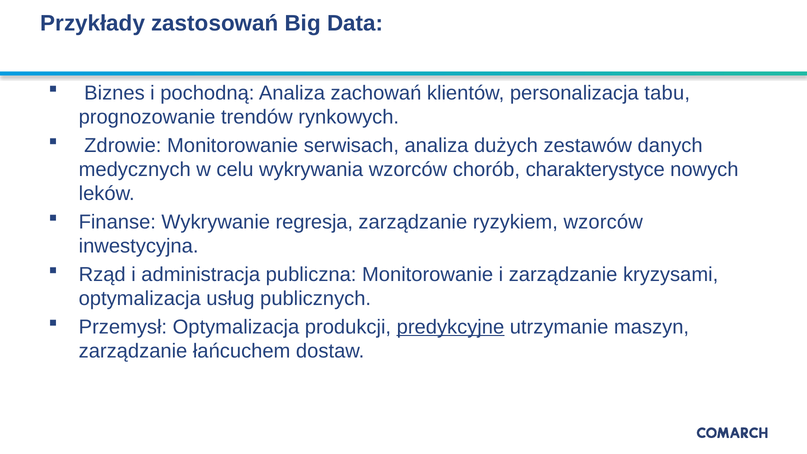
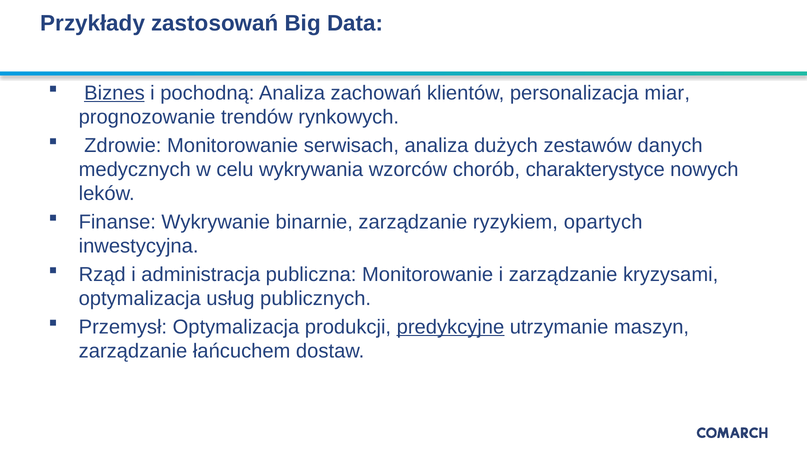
Biznes underline: none -> present (114, 93)
tabu: tabu -> miar (667, 93)
regresja: regresja -> binarnie (314, 222)
ryzykiem wzorców: wzorców -> opartych (603, 222)
